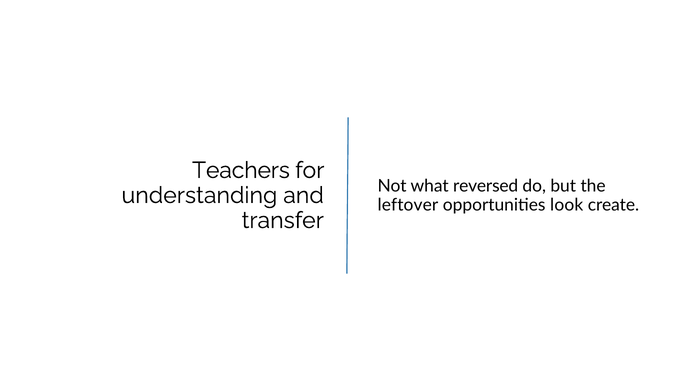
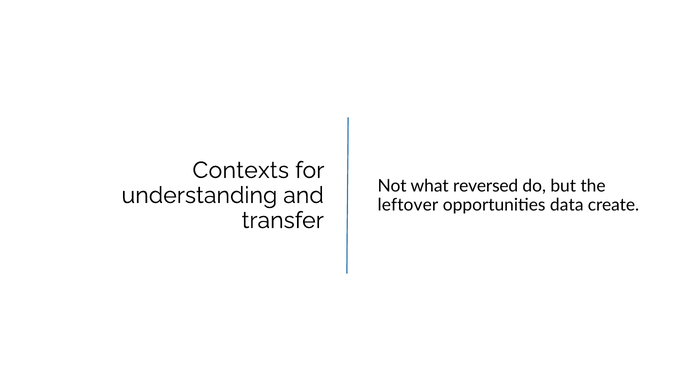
Teachers: Teachers -> Contexts (241, 170)
look: look -> data (567, 205)
